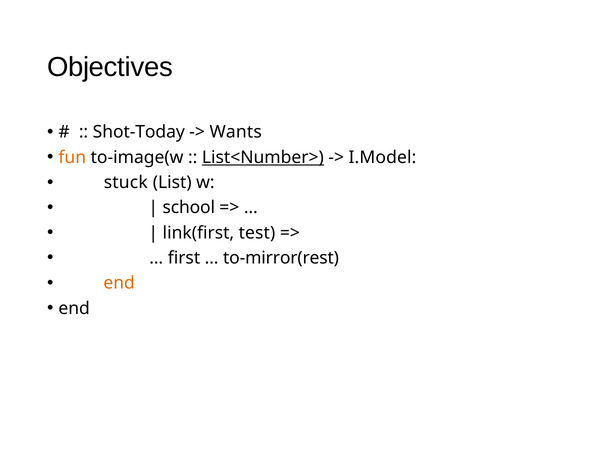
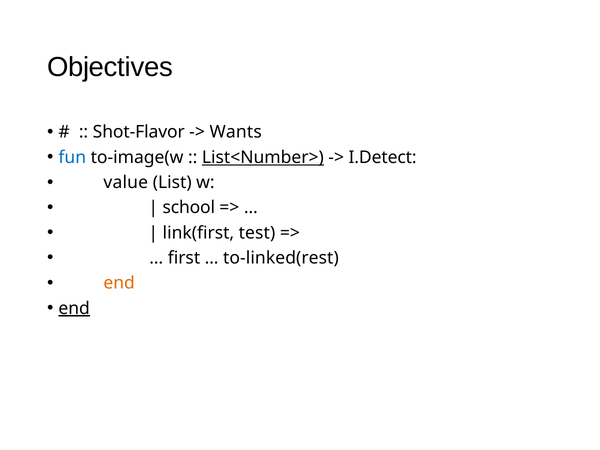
Shot-Today: Shot-Today -> Shot-Flavor (139, 132)
fun colour: orange -> blue (72, 157)
I.Model: I.Model -> I.Detect (383, 157)
stuck: stuck -> value (126, 182)
to-mirror(rest: to-mirror(rest -> to-linked(rest (281, 258)
end underline: none -> present (74, 308)
